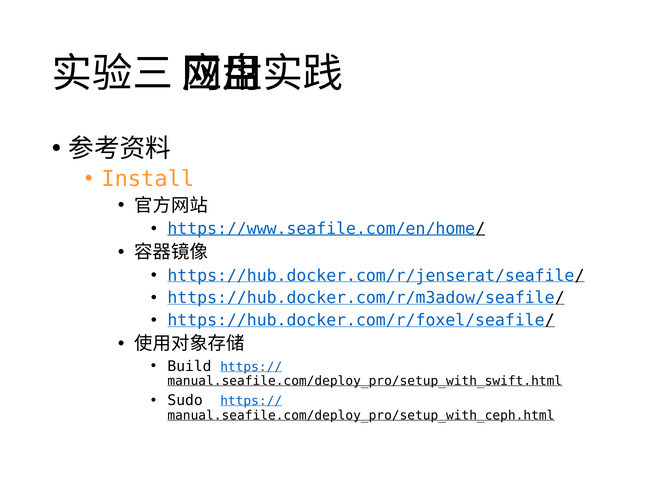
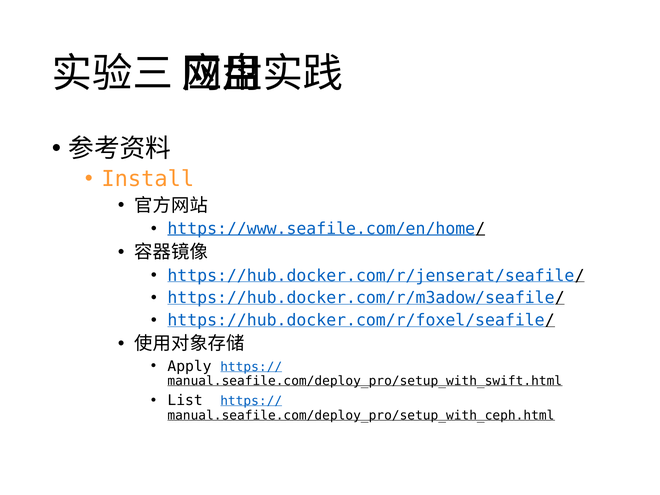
Build: Build -> Apply (189, 366)
Sudo: Sudo -> List (185, 401)
